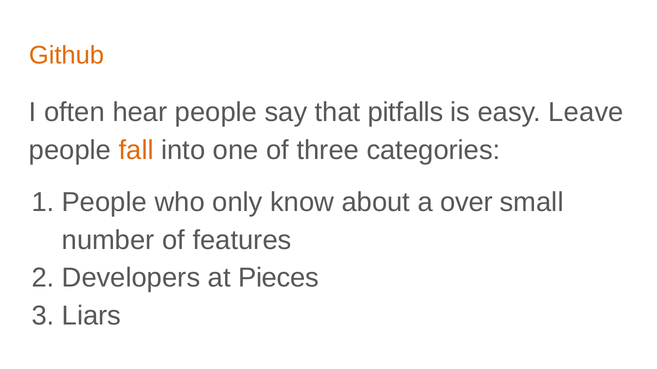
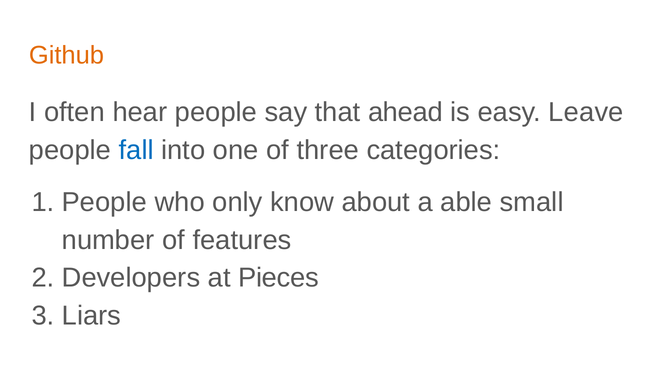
pitfalls: pitfalls -> ahead (405, 113)
fall colour: orange -> blue (136, 150)
over: over -> able (466, 203)
